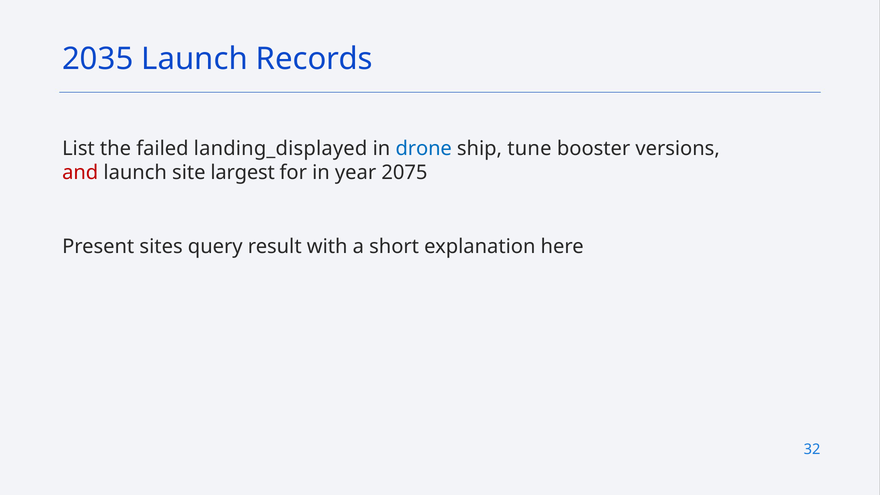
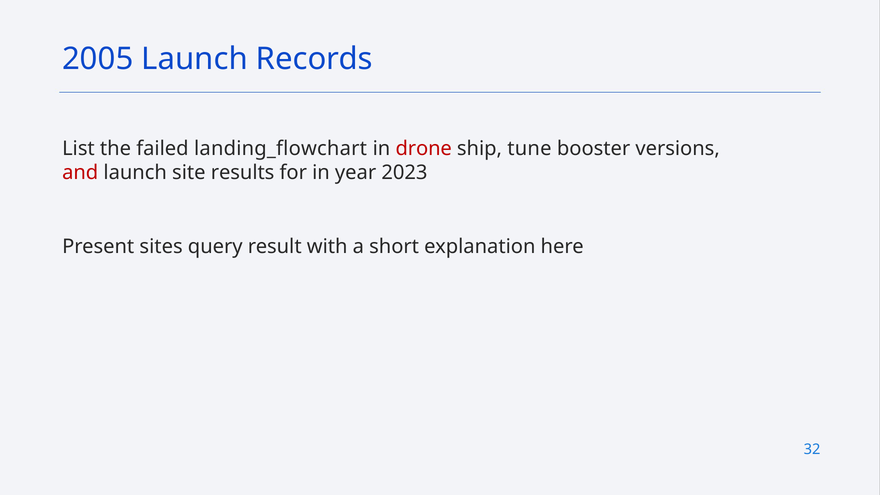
2035: 2035 -> 2005 (98, 59)
landing_displayed: landing_displayed -> landing_flowchart (281, 149)
drone colour: blue -> red (424, 149)
largest: largest -> results (243, 173)
2075: 2075 -> 2023 (404, 173)
